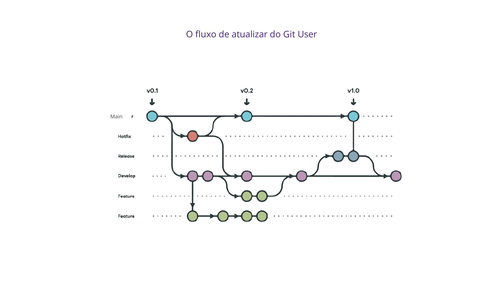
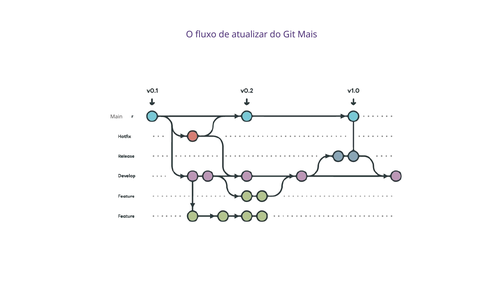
User: User -> Mais (307, 35)
